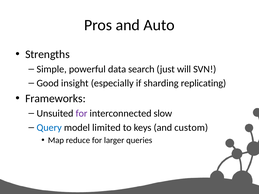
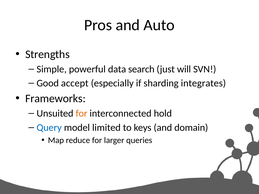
insight: insight -> accept (75, 83)
replicating: replicating -> integrates (203, 83)
for colour: purple -> orange (82, 114)
slow: slow -> hold (163, 114)
custom: custom -> domain (191, 128)
